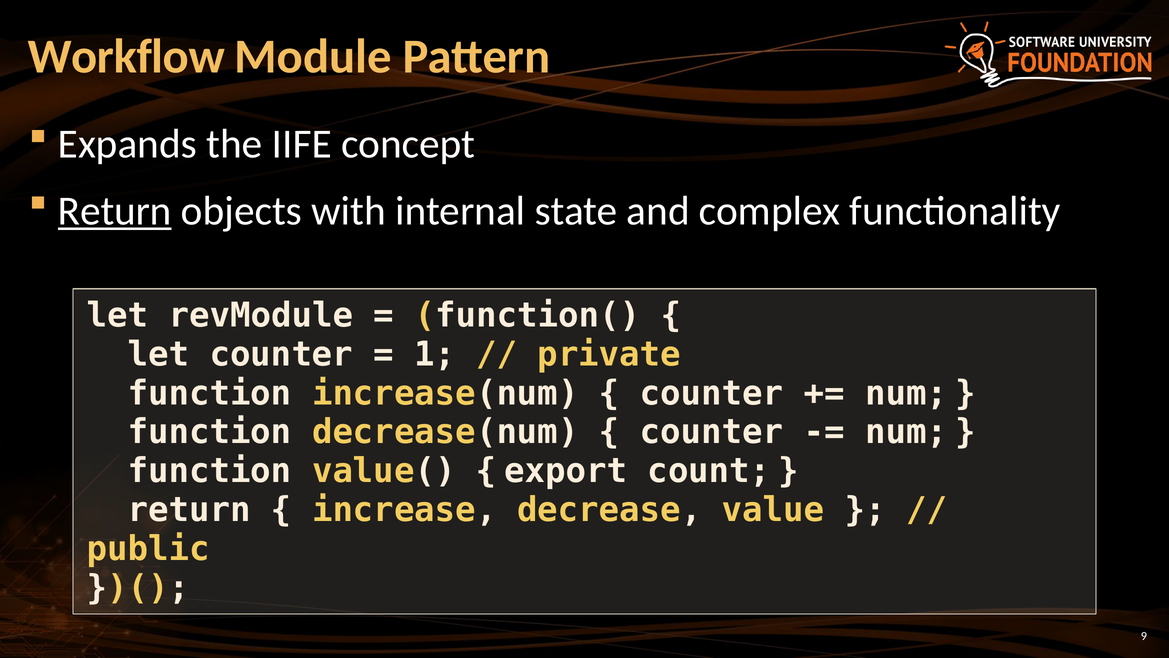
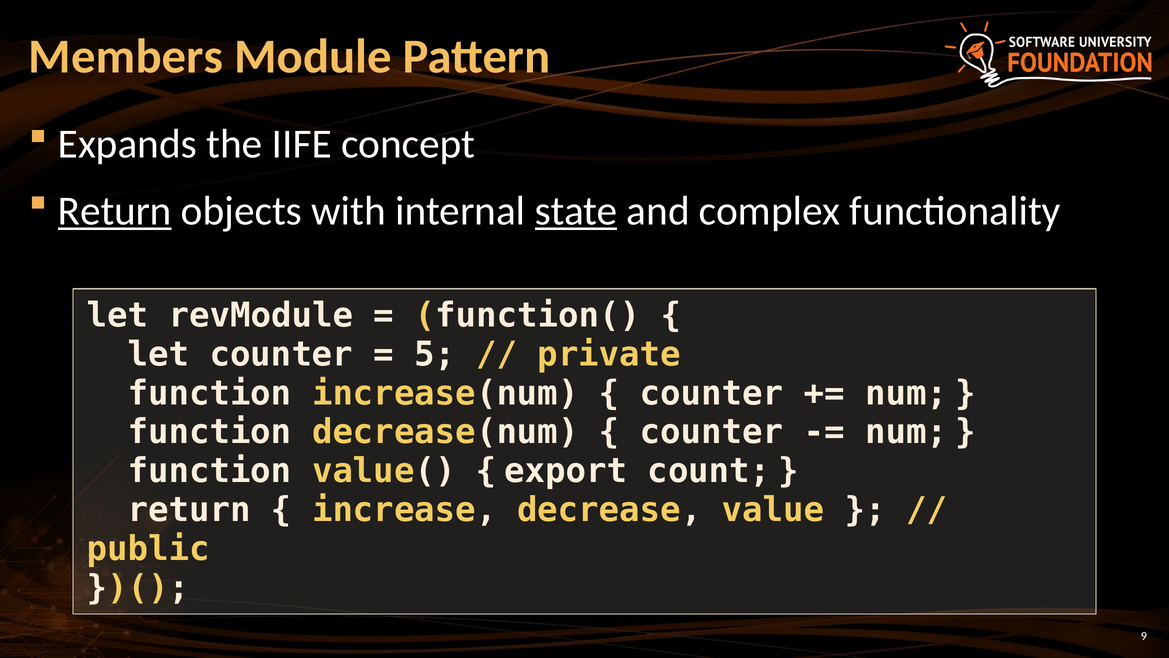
Workflow: Workflow -> Members (126, 57)
state underline: none -> present (576, 211)
1: 1 -> 5 (435, 354)
